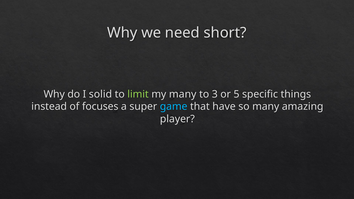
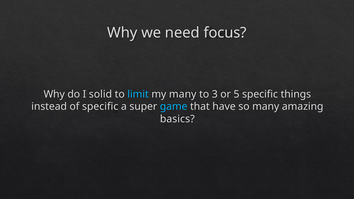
short: short -> focus (225, 33)
limit colour: light green -> light blue (138, 94)
of focuses: focuses -> specific (100, 107)
player: player -> basics (177, 119)
